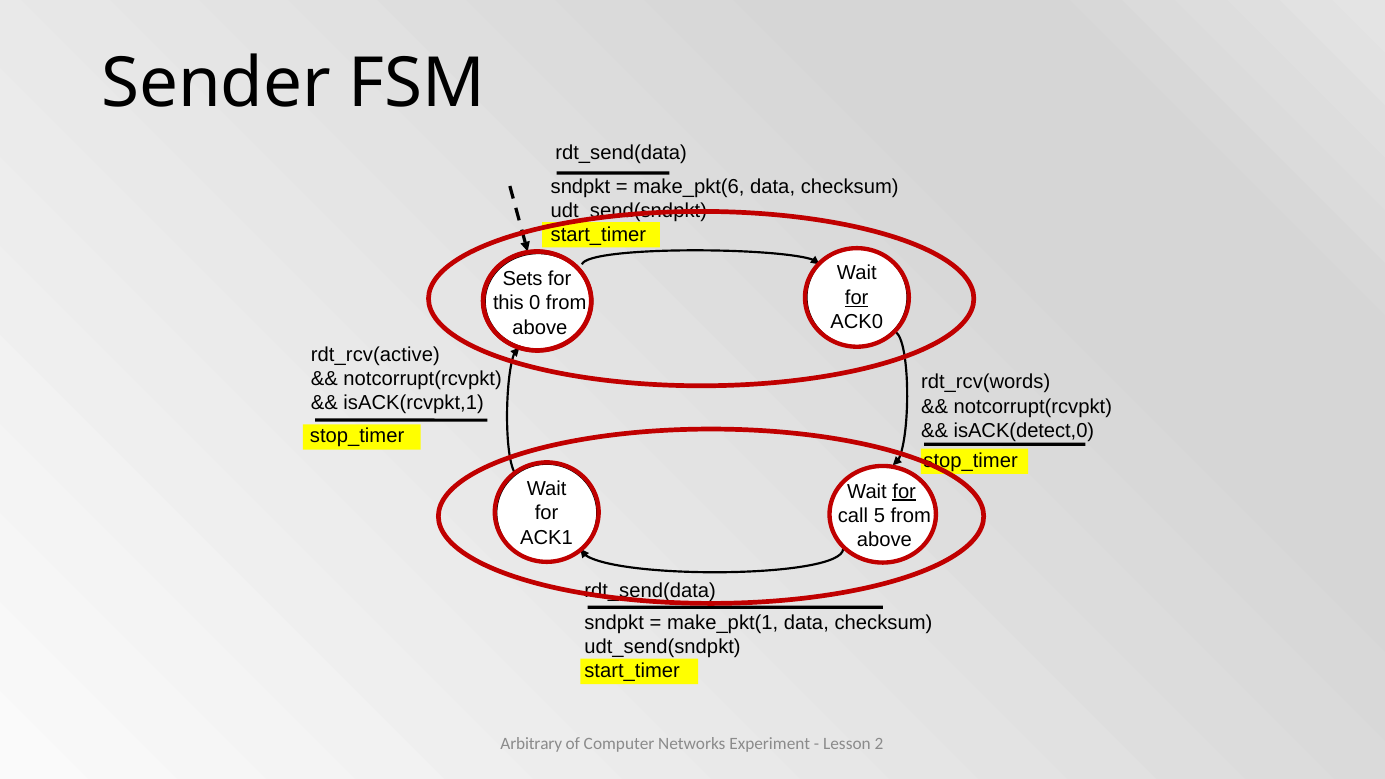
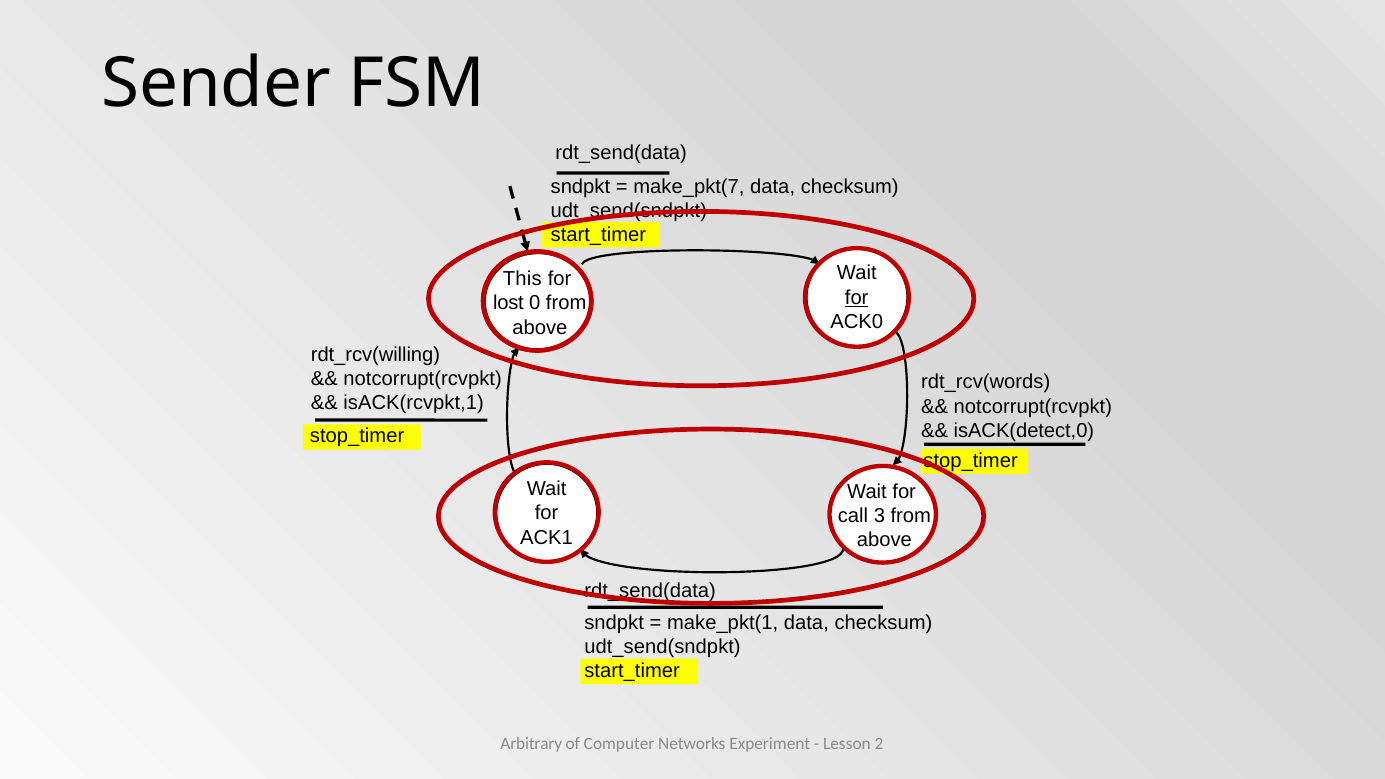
make_pkt(6: make_pkt(6 -> make_pkt(7 (689, 187)
Sets: Sets -> This (522, 279)
this: this -> lost (508, 303)
rdt_rcv(active: rdt_rcv(active -> rdt_rcv(willing (375, 355)
for underline: present -> none (904, 491)
5: 5 -> 3 (879, 516)
